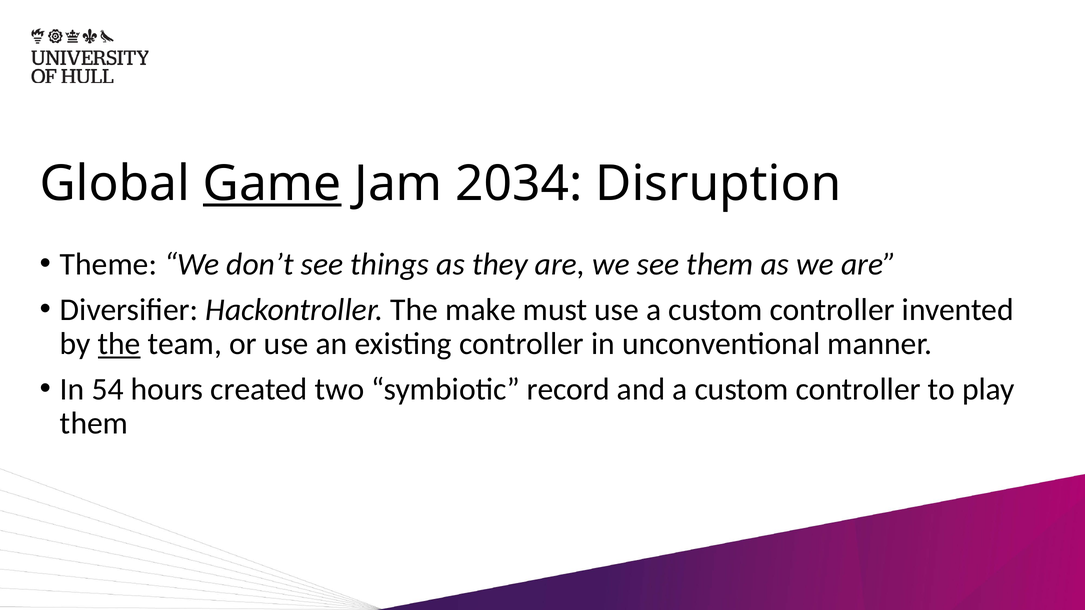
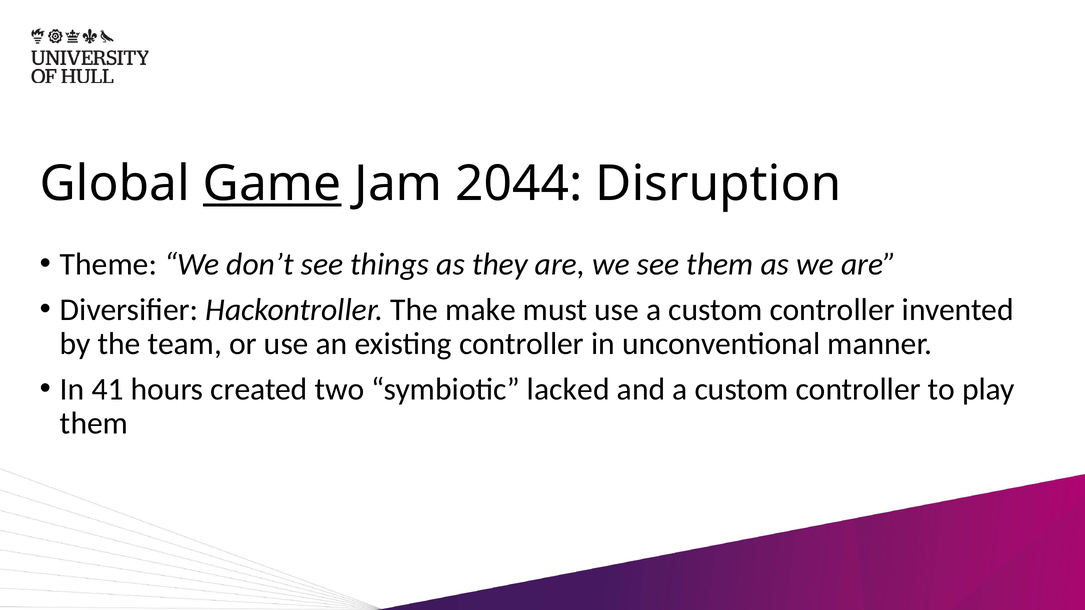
2034: 2034 -> 2044 (519, 184)
the underline: present -> none (119, 344)
54: 54 -> 41 (108, 389)
record: record -> lacked (568, 389)
